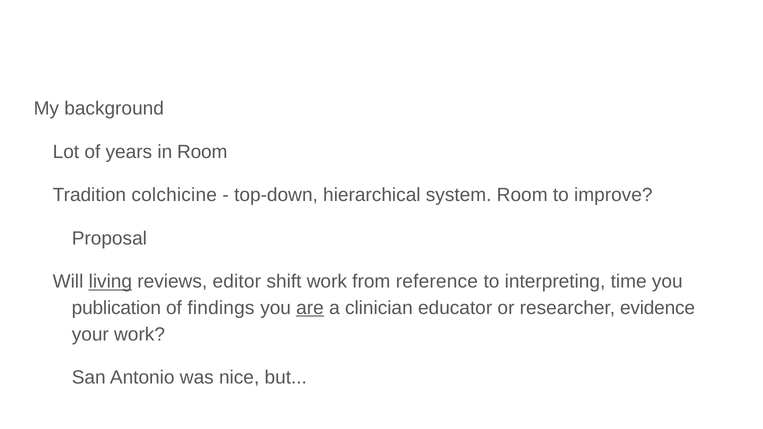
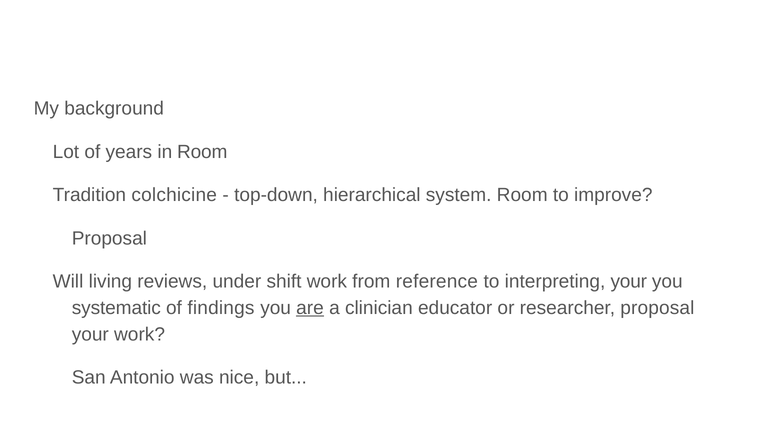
living underline: present -> none (110, 282)
editor: editor -> under (237, 282)
interpreting time: time -> your (629, 282)
publication: publication -> systematic (116, 308)
researcher evidence: evidence -> proposal (657, 308)
